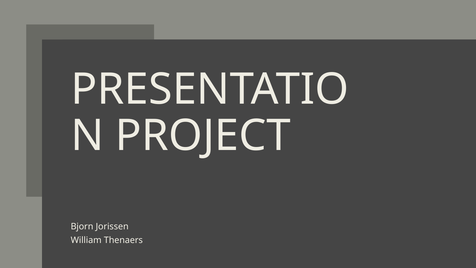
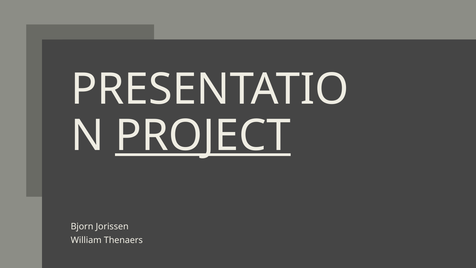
PROJECT underline: none -> present (203, 136)
